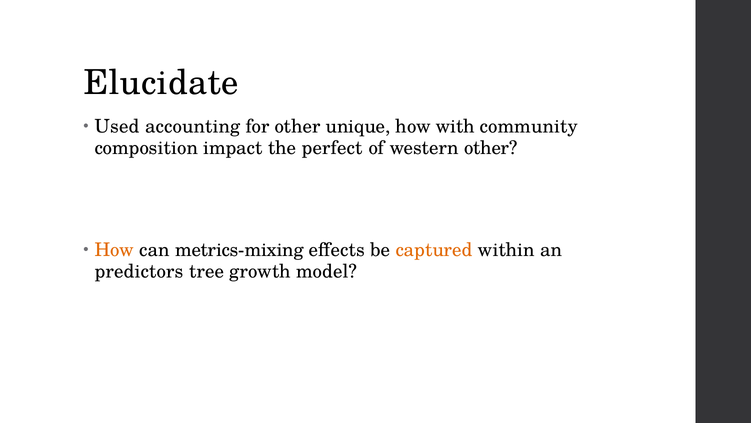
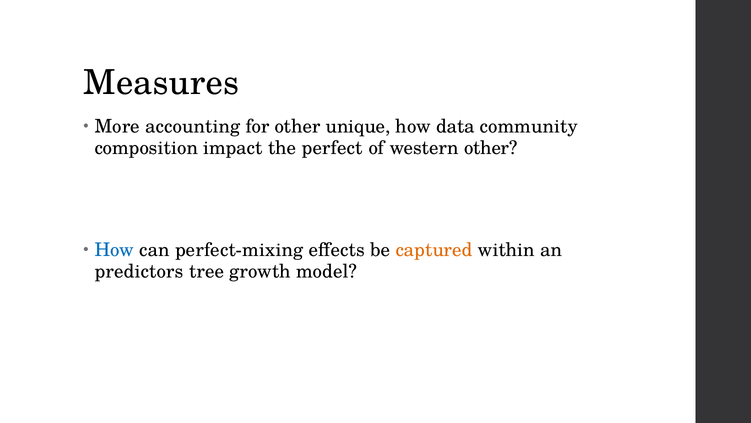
Elucidate: Elucidate -> Measures (161, 83)
Used: Used -> More (117, 126)
with: with -> data (455, 126)
How colour: orange -> blue (114, 250)
metrics-mixing: metrics-mixing -> perfect-mixing (239, 250)
